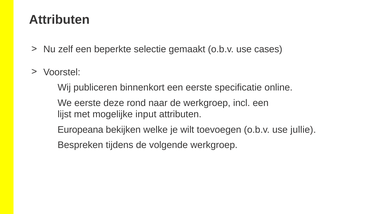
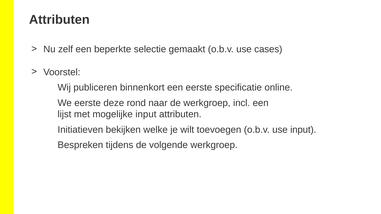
Europeana: Europeana -> Initiatieven (80, 130)
use jullie: jullie -> input (303, 130)
